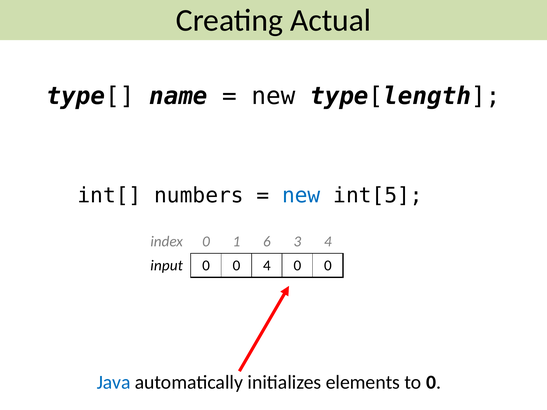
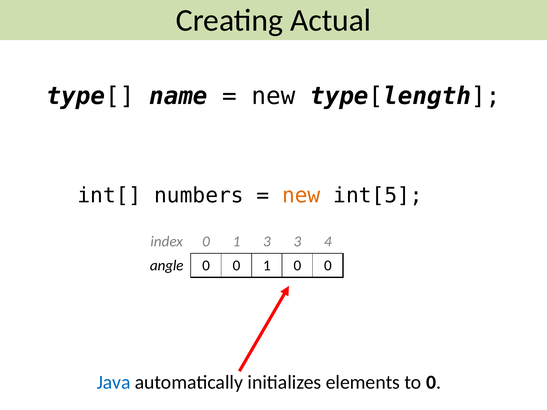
new colour: blue -> orange (301, 196)
1 6: 6 -> 3 (267, 242)
input: input -> angle (167, 266)
0 0 4: 4 -> 1 (267, 266)
